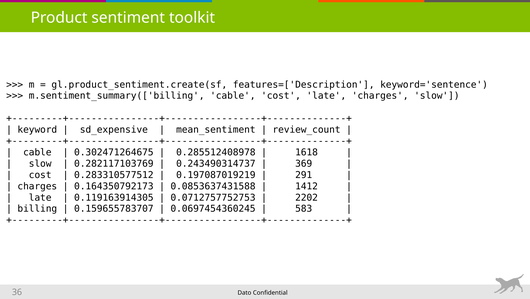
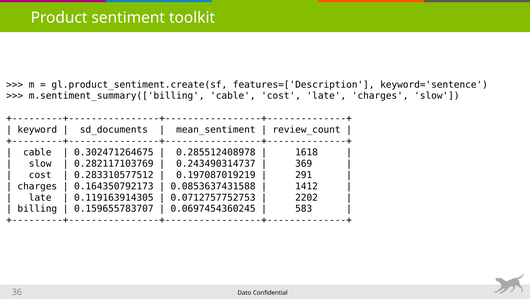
sd_expensive: sd_expensive -> sd_documents (114, 130)
